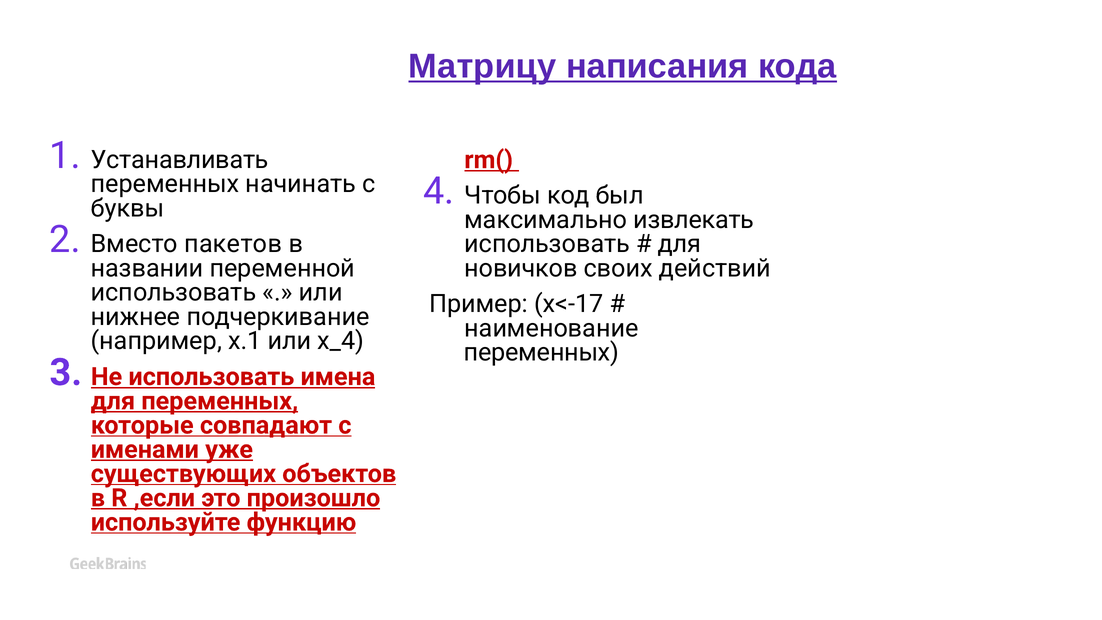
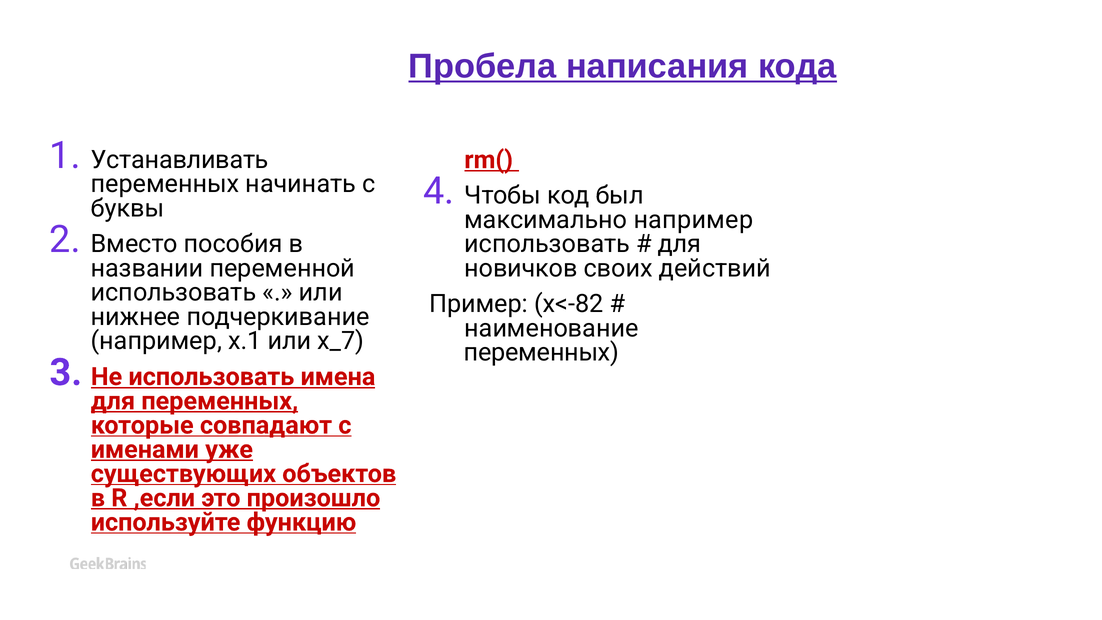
Матрицу: Матрицу -> Пробела (482, 66)
максимально извлекать: извлекать -> например (693, 220)
пакетов: пакетов -> пособия (233, 244)
x<-17: x<-17 -> x<-82 (569, 304)
x_4: x_4 -> x_7 (341, 341)
